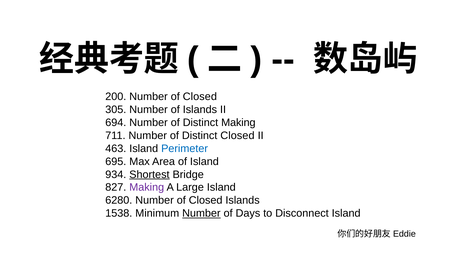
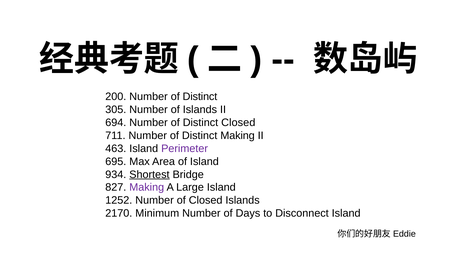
200 Number of Closed: Closed -> Distinct (200, 97)
Distinct Making: Making -> Closed (238, 123)
Distinct Closed: Closed -> Making (238, 136)
Perimeter colour: blue -> purple (185, 149)
6280: 6280 -> 1252 (119, 200)
1538: 1538 -> 2170 (119, 213)
Number underline: present -> none (201, 213)
